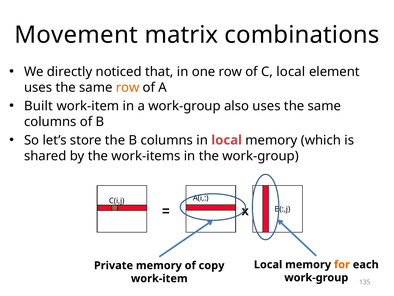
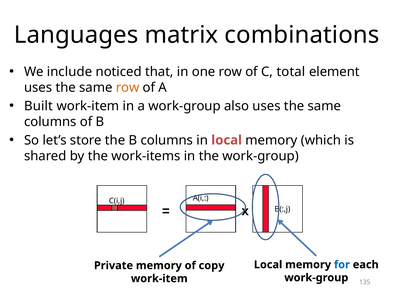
Movement: Movement -> Languages (76, 35)
directly: directly -> include (69, 72)
C local: local -> total (291, 72)
for colour: orange -> blue (342, 264)
